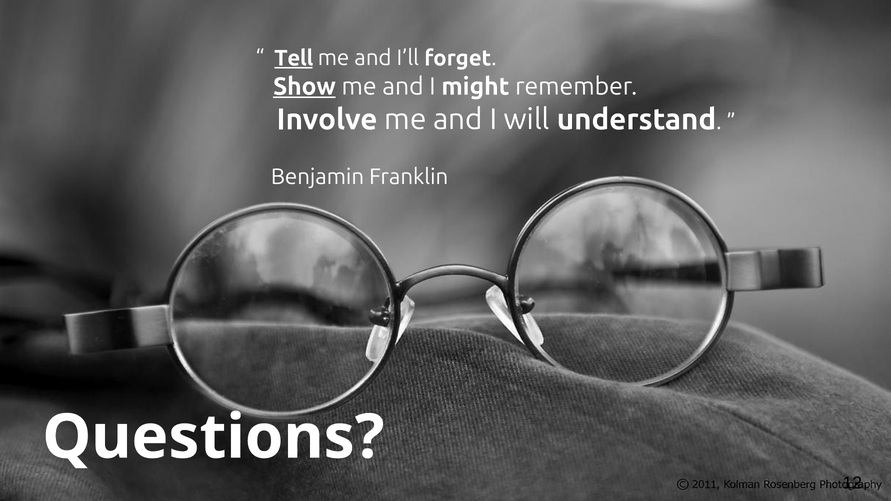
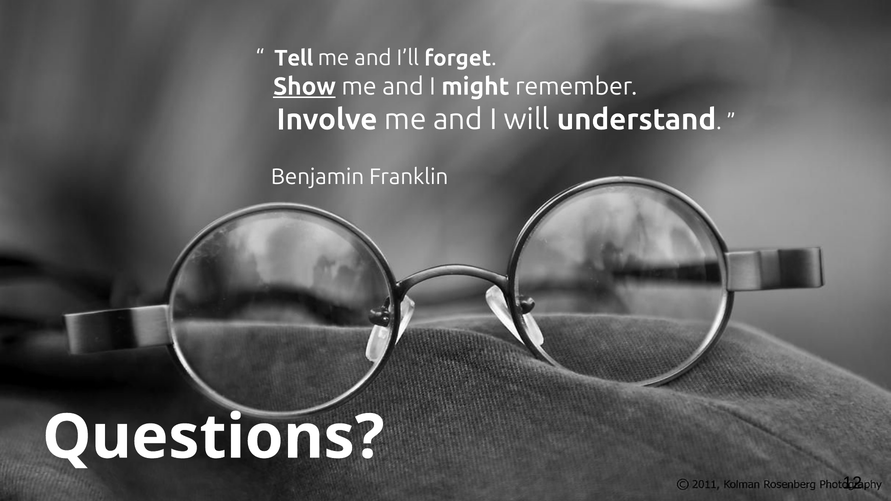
Tell underline: present -> none (294, 58)
